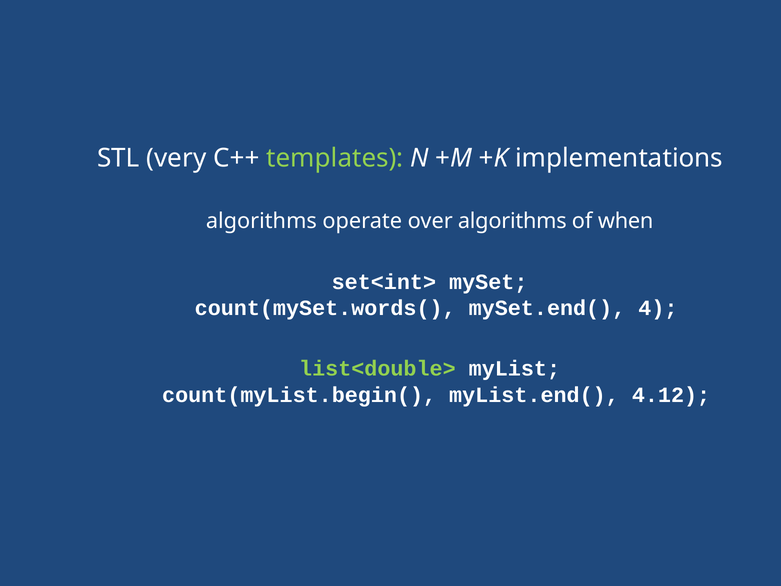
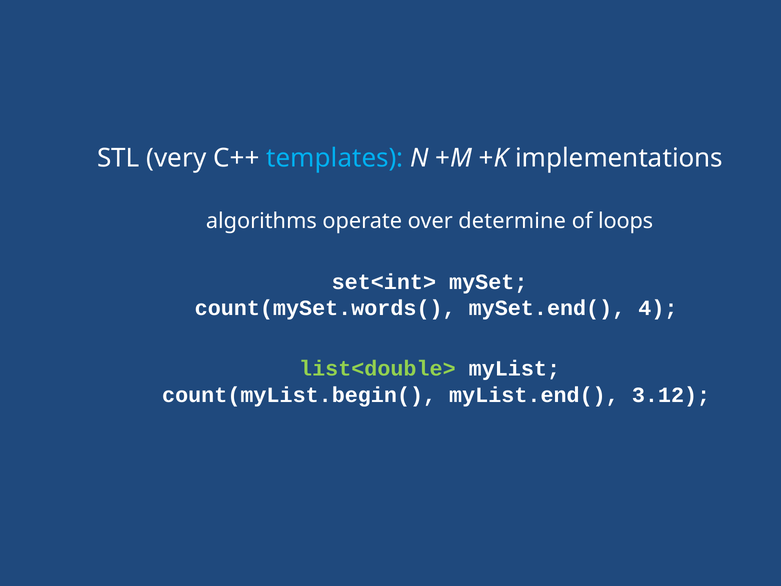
templates colour: light green -> light blue (335, 158)
over algorithms: algorithms -> determine (512, 221)
when: when -> loops (626, 221)
4.12: 4.12 -> 3.12 (671, 395)
